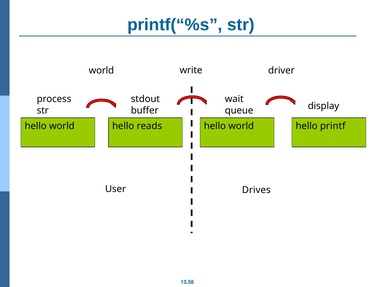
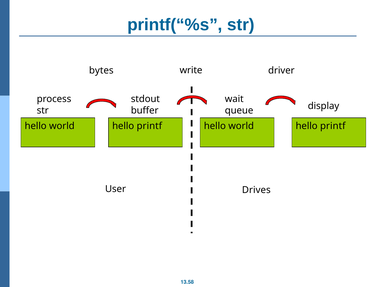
world: world -> bytes (101, 70)
reads: reads -> printf (149, 126)
